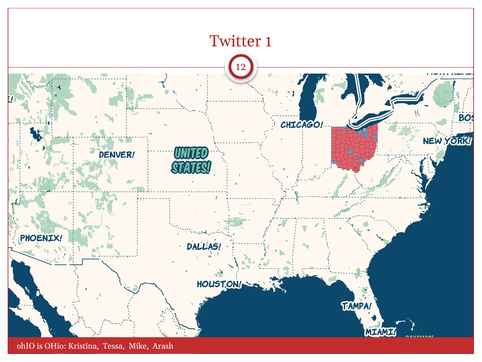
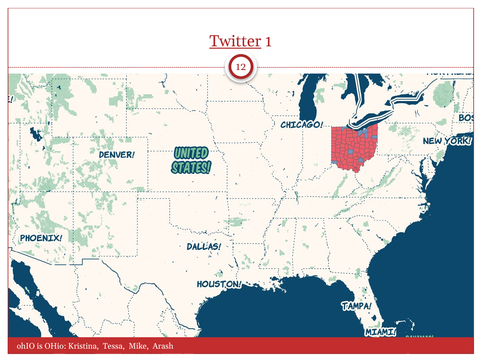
Twitter underline: none -> present (235, 41)
